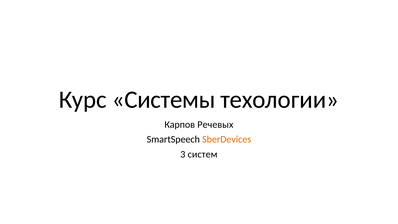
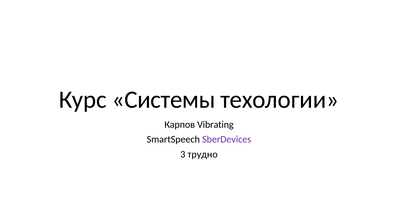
Речевых: Речевых -> Vibrating (215, 124)
SberDevices colour: orange -> purple (227, 139)
систем: систем -> трудно (203, 154)
